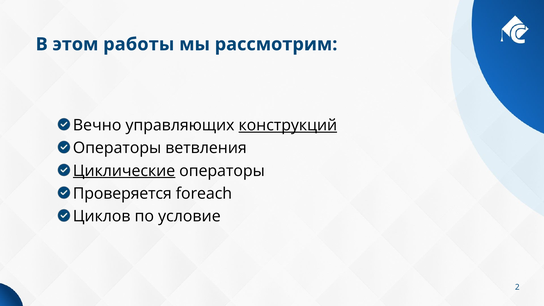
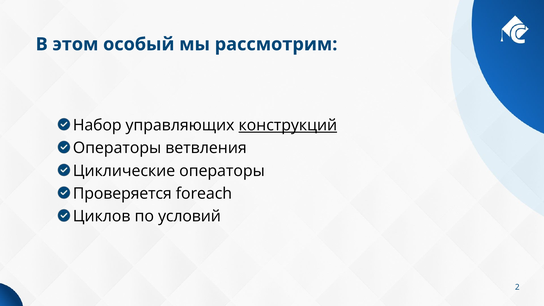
работы: работы -> особый (139, 44)
Вечно: Вечно -> Набор (97, 125)
Циклические underline: present -> none (124, 171)
условие: условие -> условий (189, 216)
